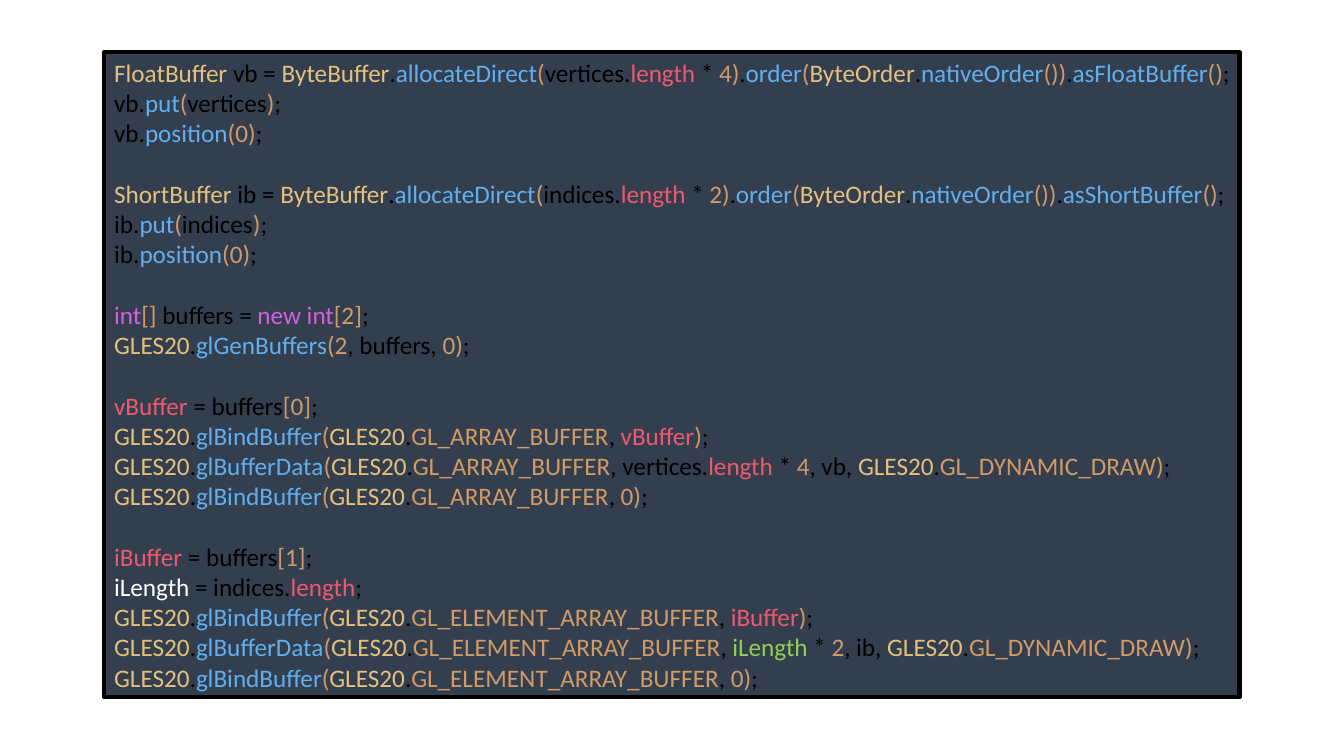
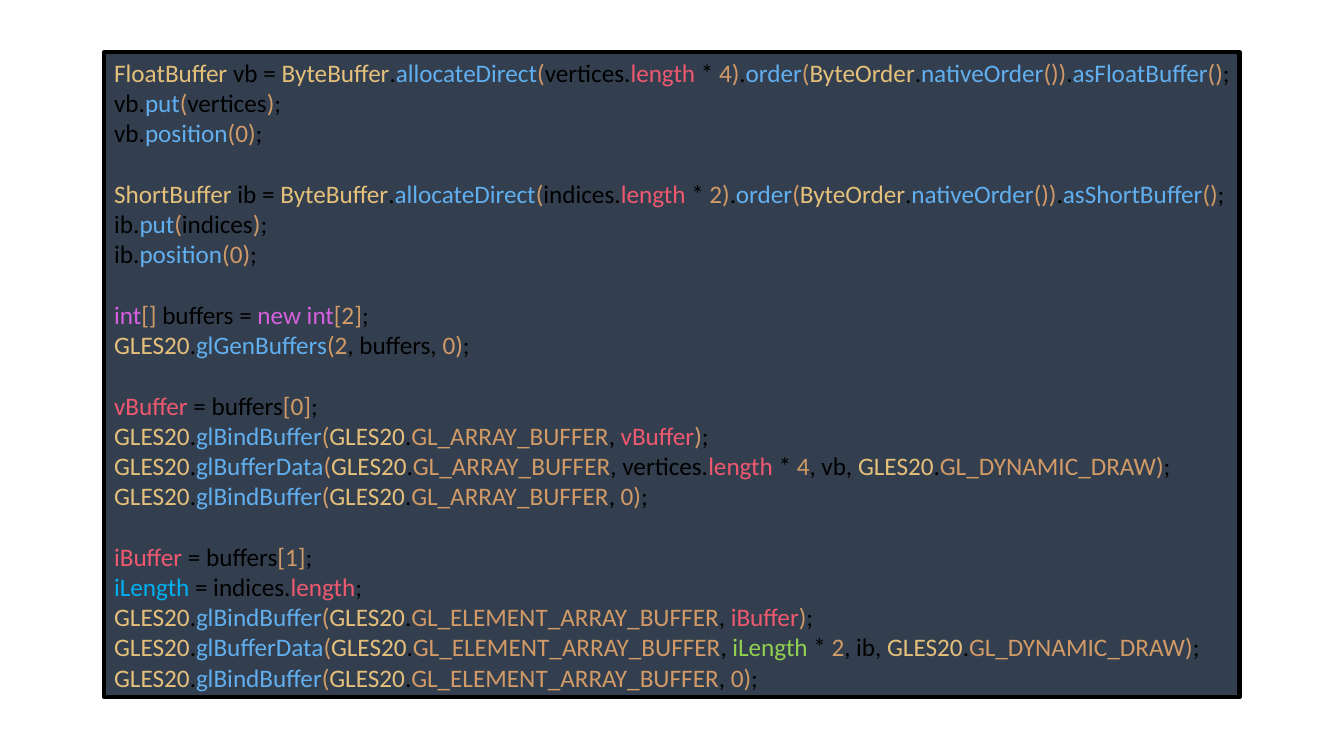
iLength colour: white -> light blue (152, 588)
